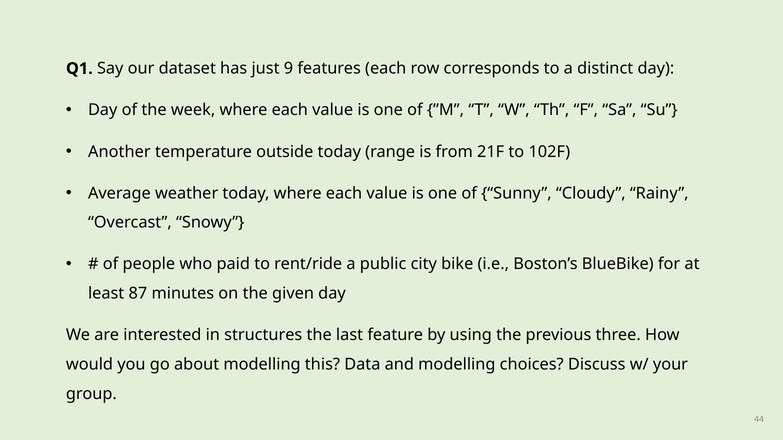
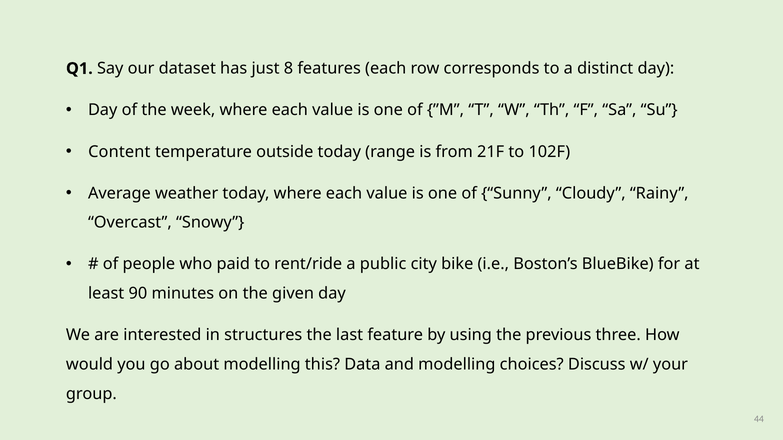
9: 9 -> 8 (288, 69)
Another: Another -> Content (119, 152)
87: 87 -> 90 (138, 294)
